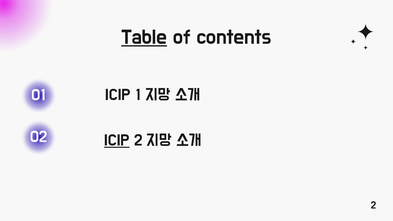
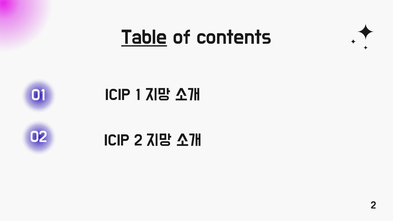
ICIP underline: present -> none (117, 140)
